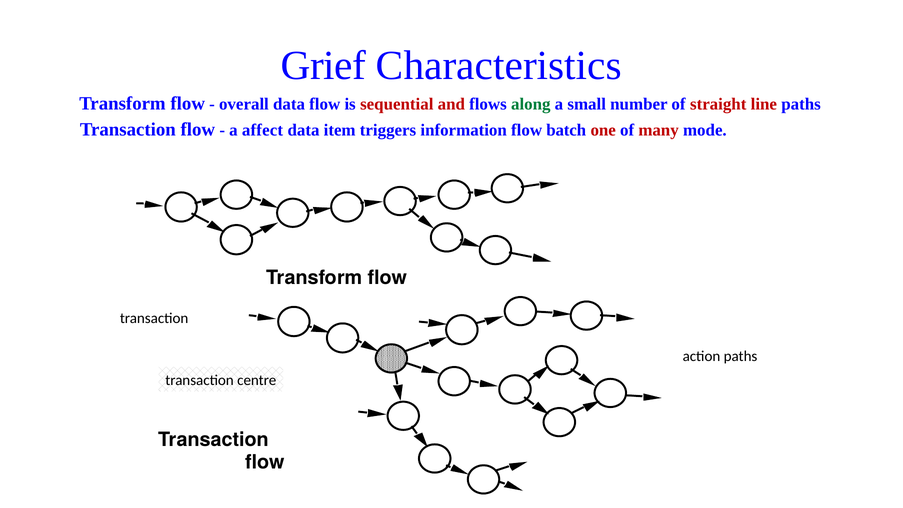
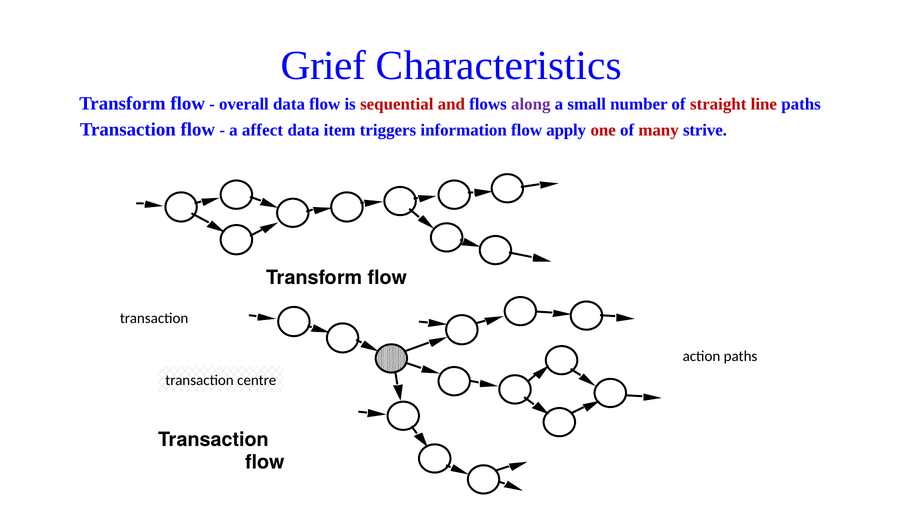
along colour: green -> purple (531, 104)
batch: batch -> apply (566, 130)
mode: mode -> strive (705, 130)
